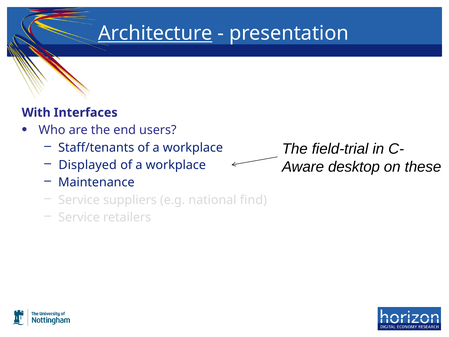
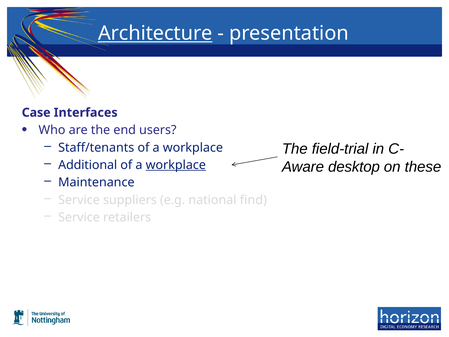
With: With -> Case (36, 113)
Displayed: Displayed -> Additional (88, 165)
workplace underline: none -> present (176, 165)
